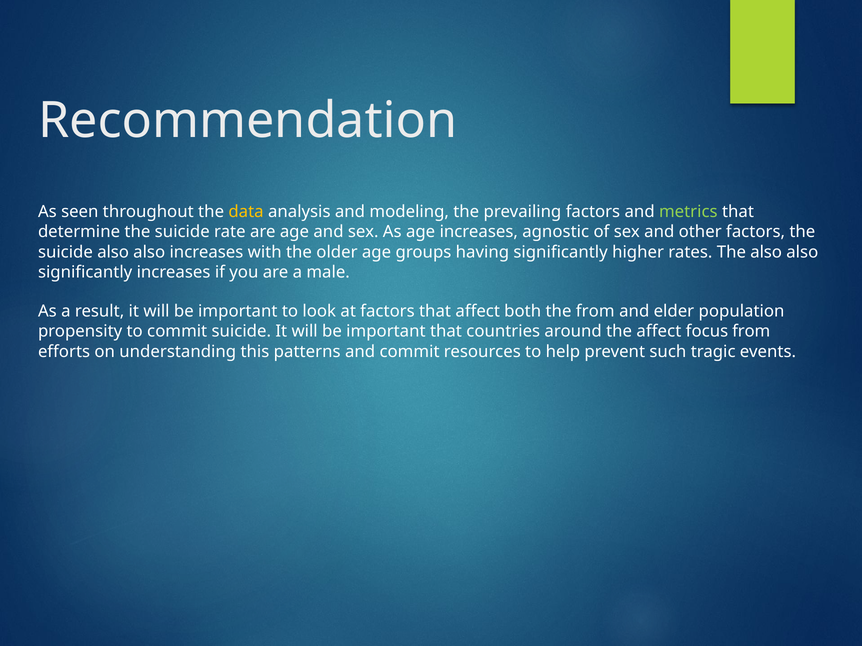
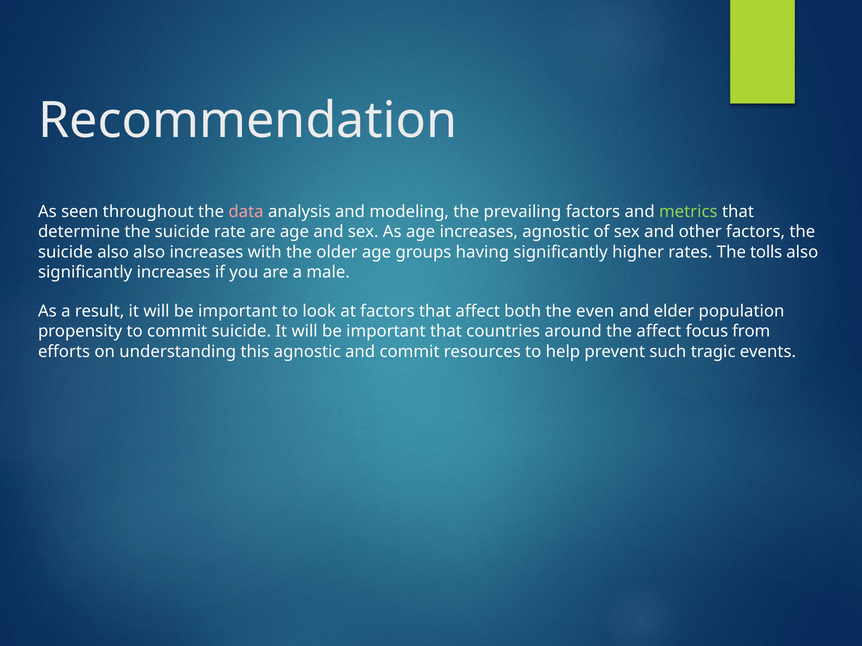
data colour: yellow -> pink (246, 212)
The also: also -> tolls (766, 252)
the from: from -> even (595, 312)
this patterns: patterns -> agnostic (307, 352)
